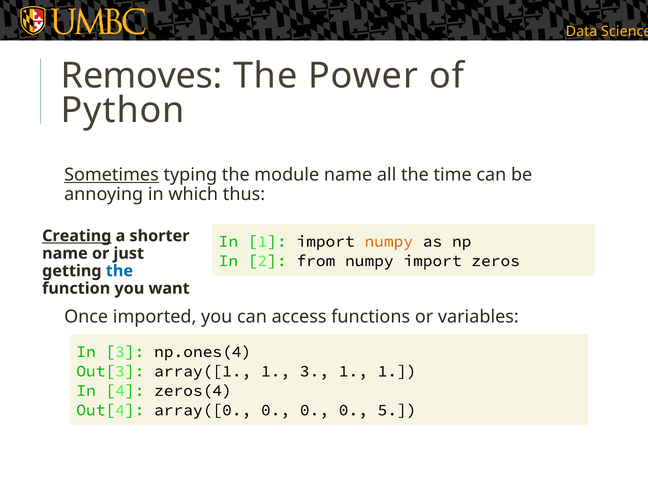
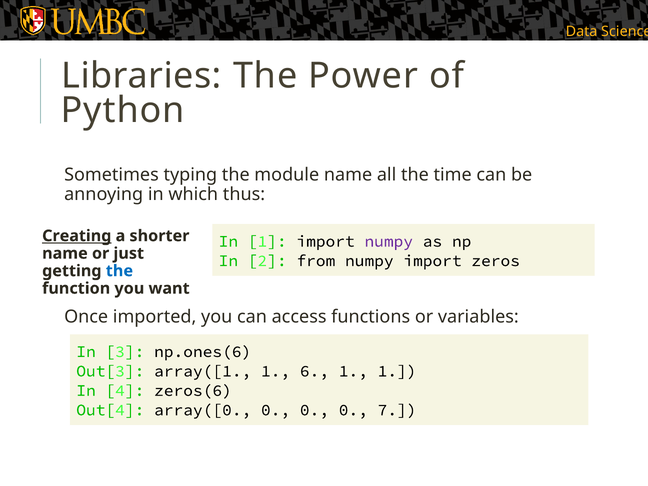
Removes: Removes -> Libraries (141, 76)
Sometimes underline: present -> none (111, 175)
numpy colour: orange -> purple (389, 241)
np.ones(4: np.ones(4 -> np.ones(6 (203, 352)
1 3: 3 -> 6 (314, 371)
zeros(4: zeros(4 -> zeros(6 (193, 391)
5: 5 -> 7 (397, 410)
